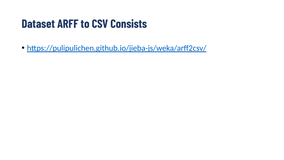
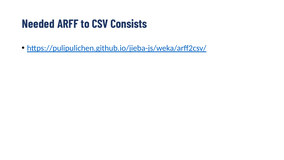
Dataset: Dataset -> Needed (38, 24)
